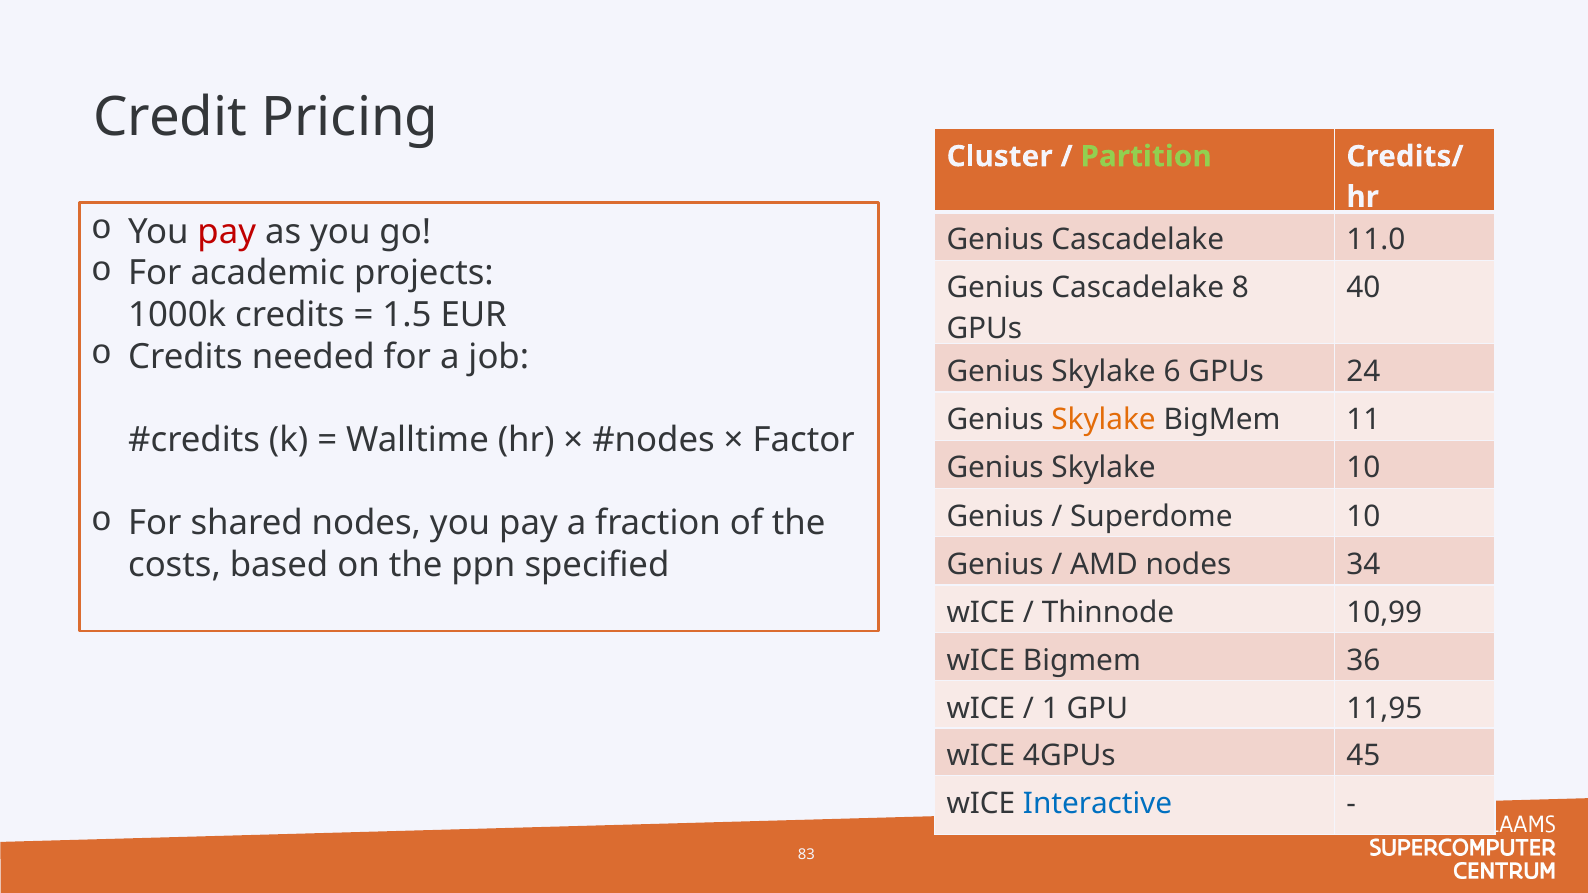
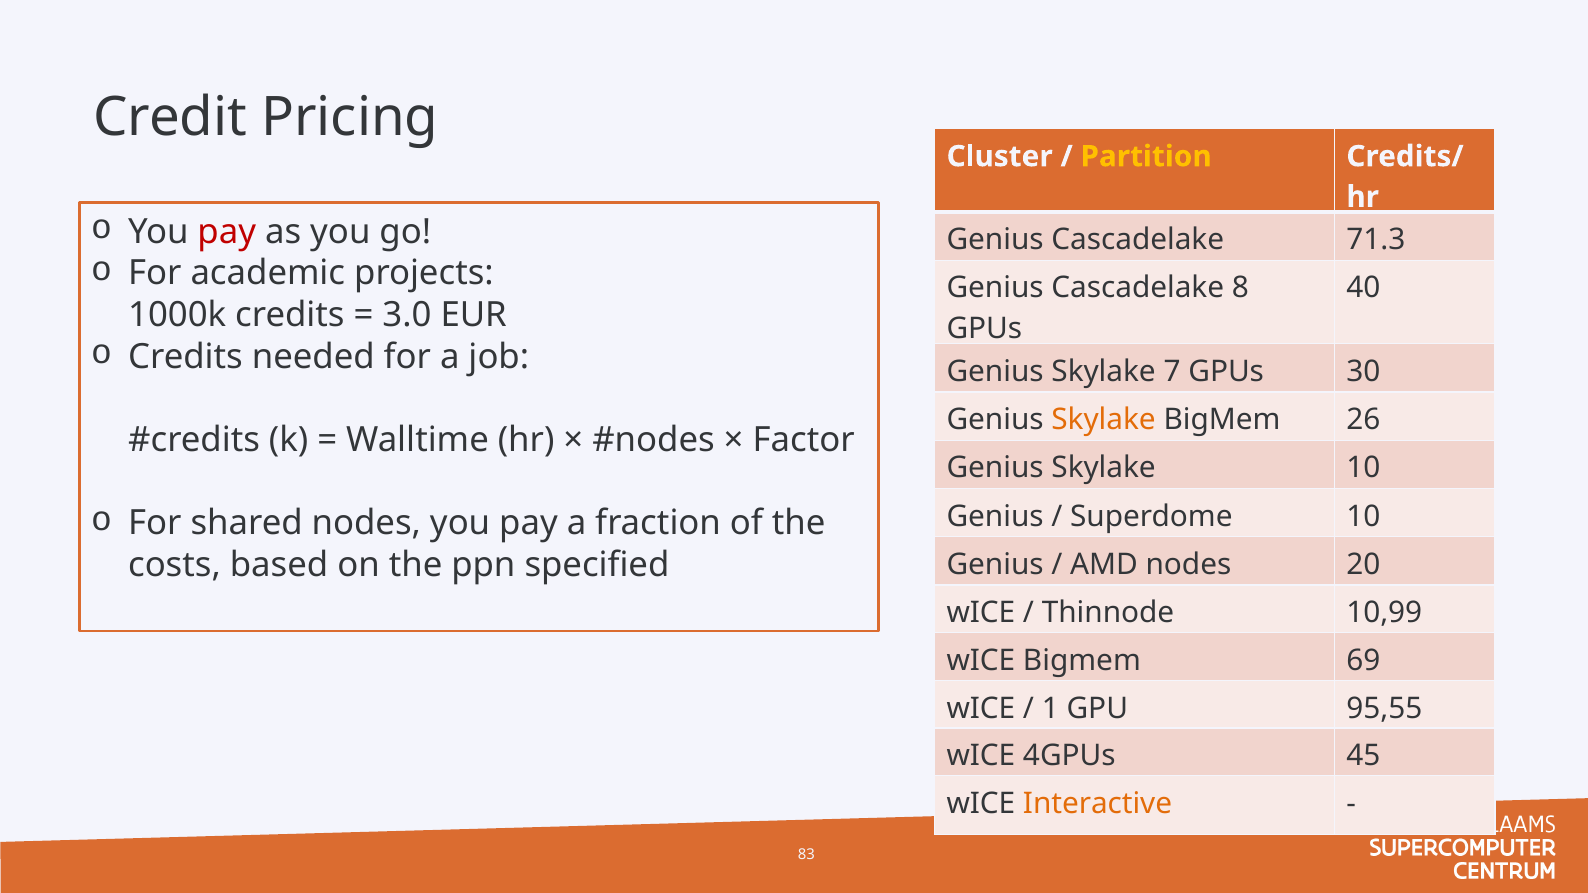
Partition colour: light green -> yellow (1146, 156)
11.0: 11.0 -> 71.3 (1376, 240)
1.5: 1.5 -> 3.0 (407, 315)
6: 6 -> 7 (1172, 372)
24: 24 -> 30 (1363, 372)
11: 11 -> 26 (1363, 420)
34: 34 -> 20 (1363, 565)
36: 36 -> 69 (1363, 661)
11,95: 11,95 -> 95,55 (1384, 708)
Interactive colour: blue -> orange (1098, 804)
